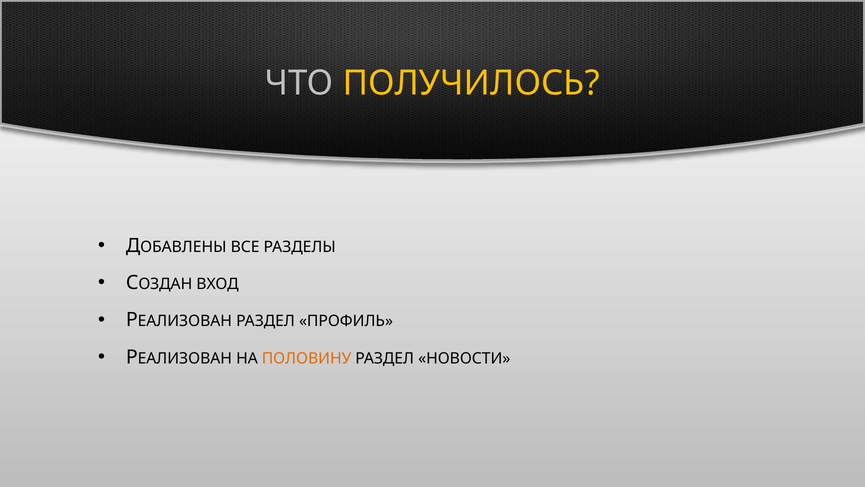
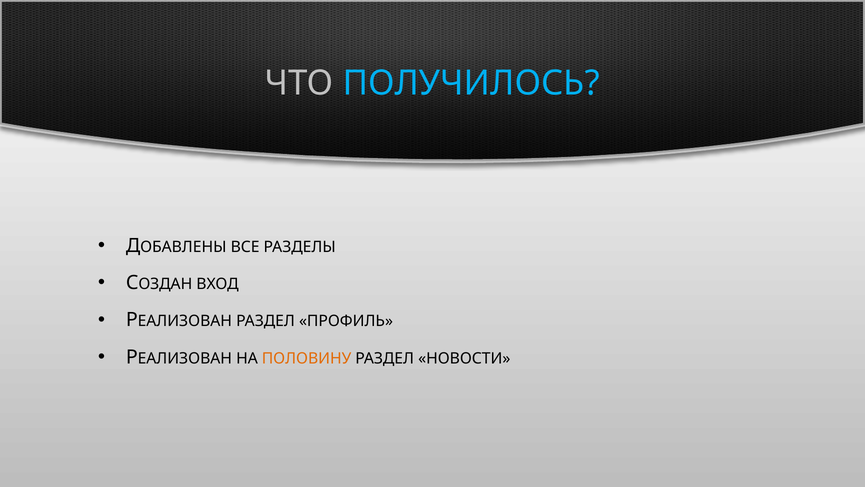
ПОЛУЧИЛОСЬ colour: yellow -> light blue (471, 83)
